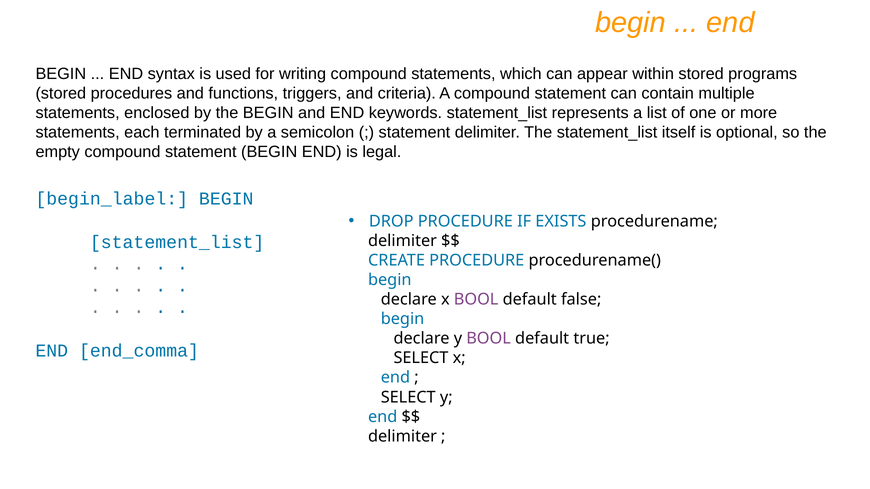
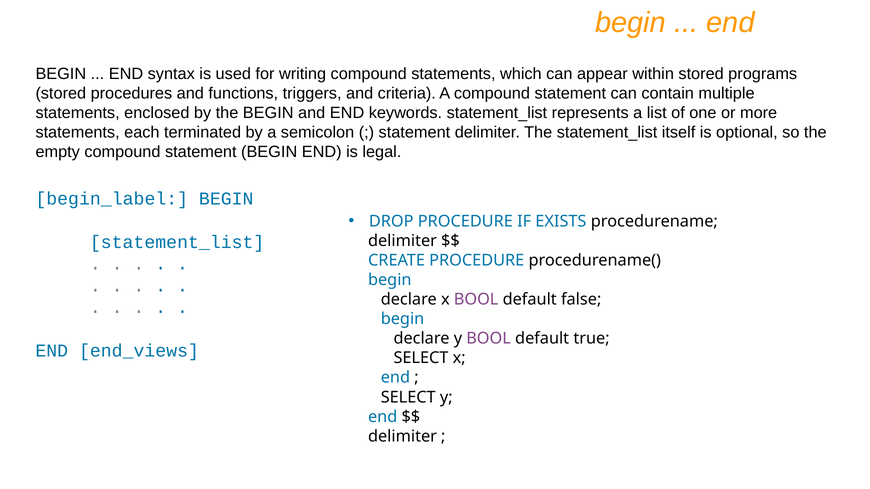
end_comma: end_comma -> end_views (139, 351)
